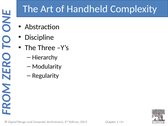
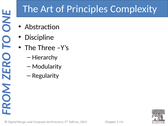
Handheld: Handheld -> Principles (87, 9)
